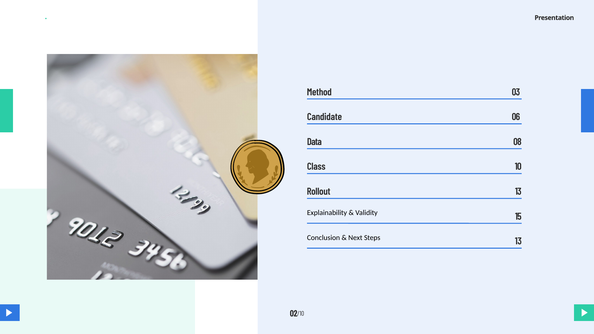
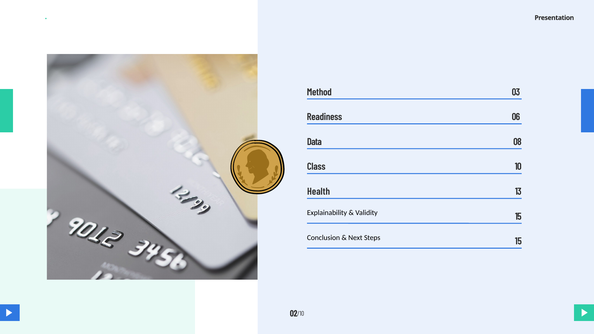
Candidate: Candidate -> Readiness (324, 117)
Rollout: Rollout -> Health (319, 192)
Steps 13: 13 -> 15 (518, 241)
